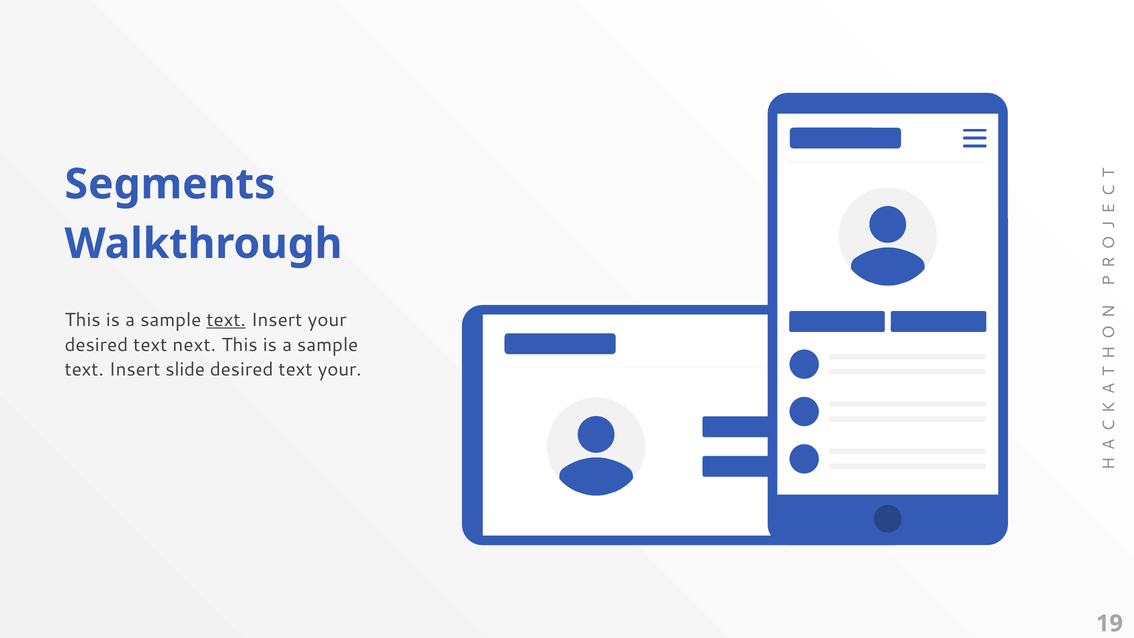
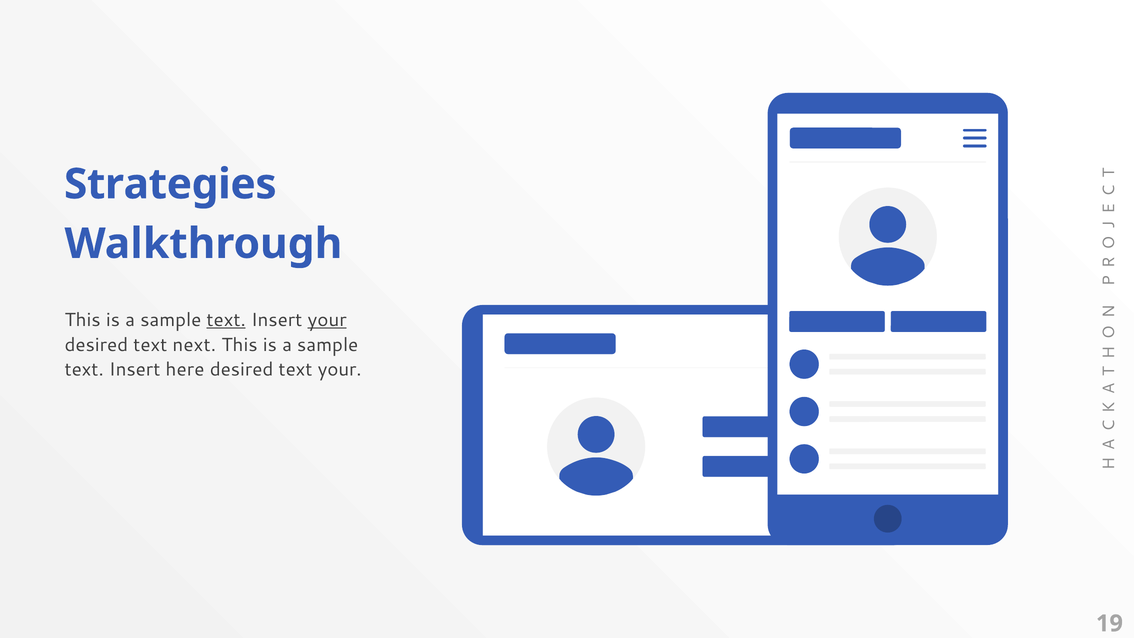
Segments: Segments -> Strategies (170, 184)
your underline: none -> present (327, 320)
slide: slide -> here (185, 370)
